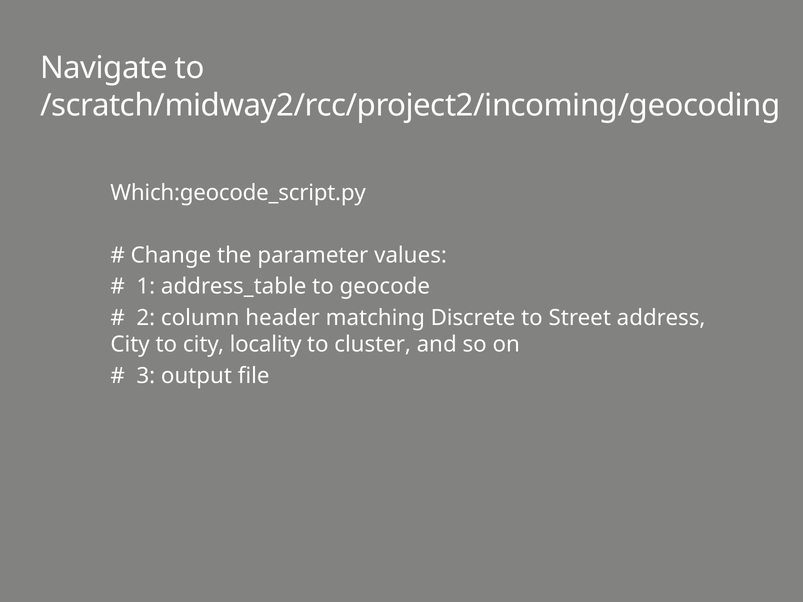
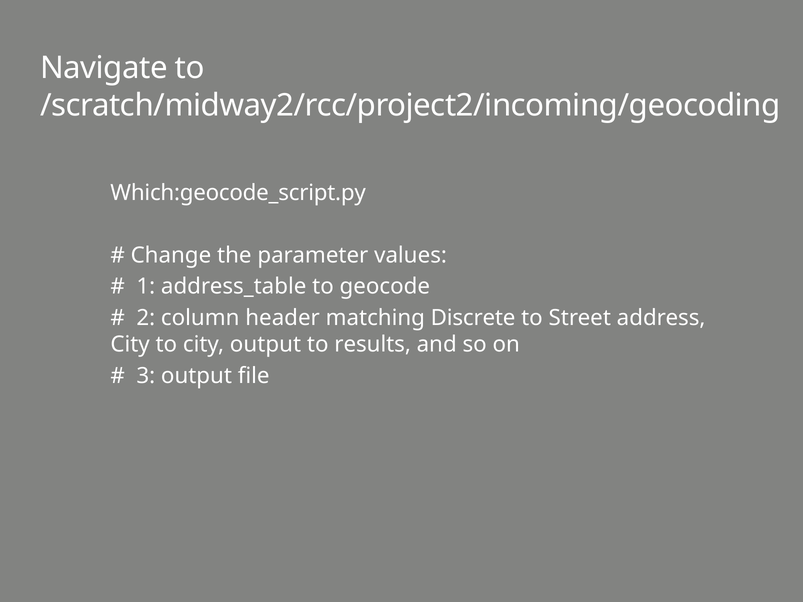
city locality: locality -> output (265, 345)
cluster: cluster -> results (373, 345)
